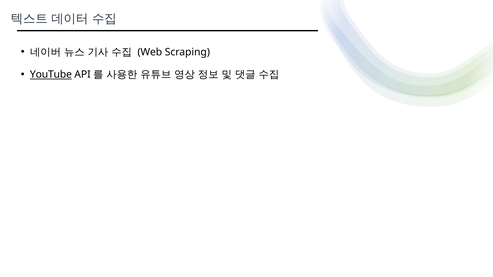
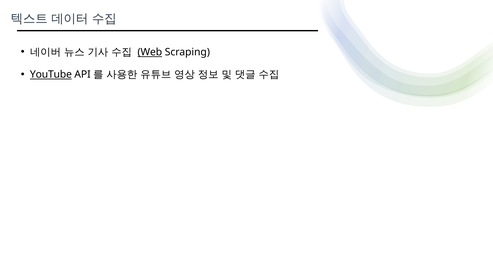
Web underline: none -> present (150, 52)
